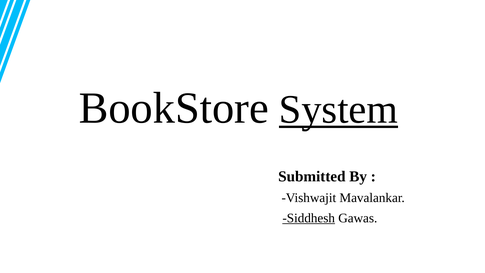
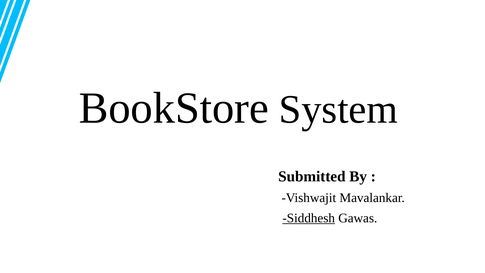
System underline: present -> none (338, 109)
